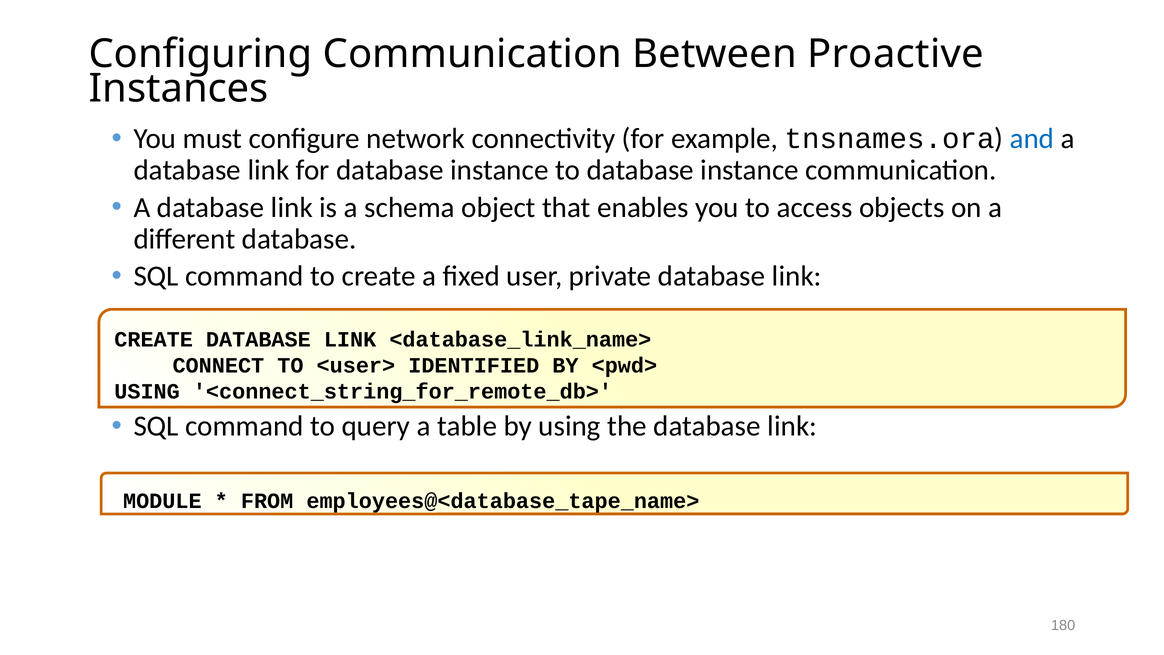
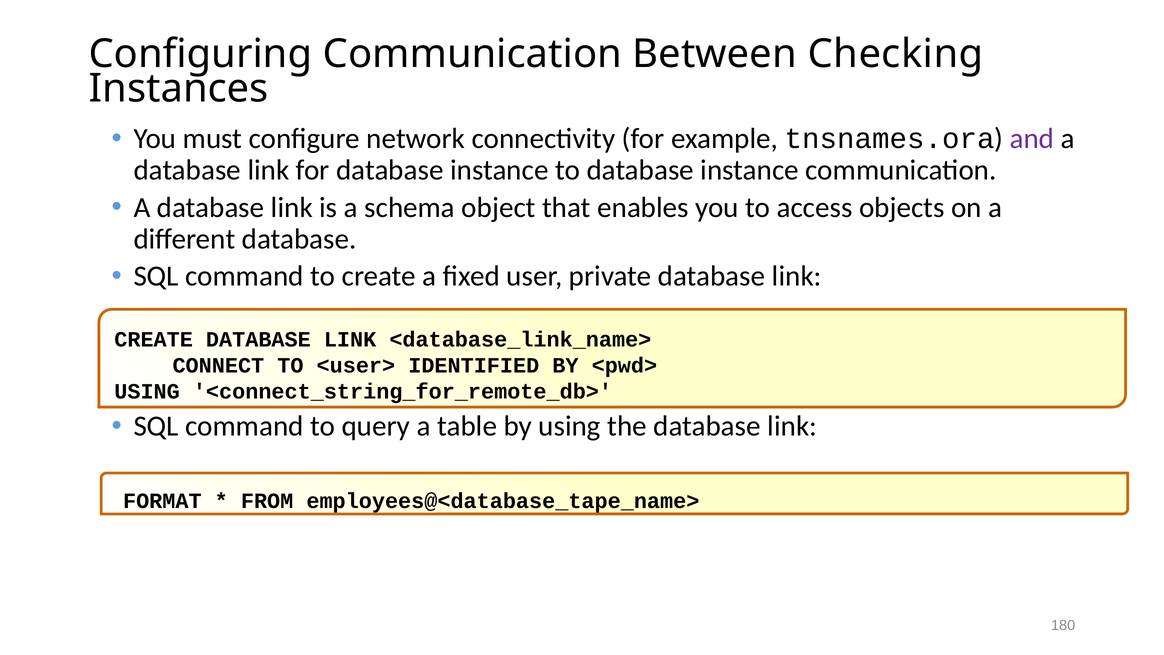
Proactive: Proactive -> Checking (896, 54)
and colour: blue -> purple (1032, 139)
MODULE: MODULE -> FORMAT (162, 501)
